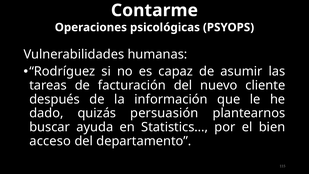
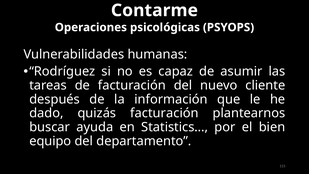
quizás persuasión: persuasión -> facturación (164, 113)
acceso: acceso -> equipo (50, 141)
